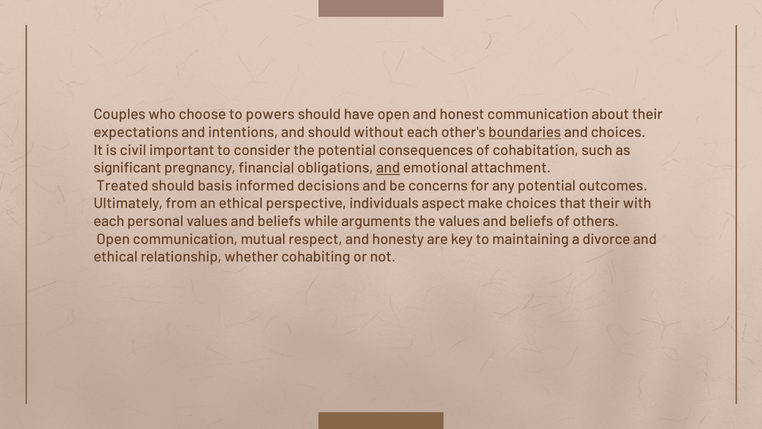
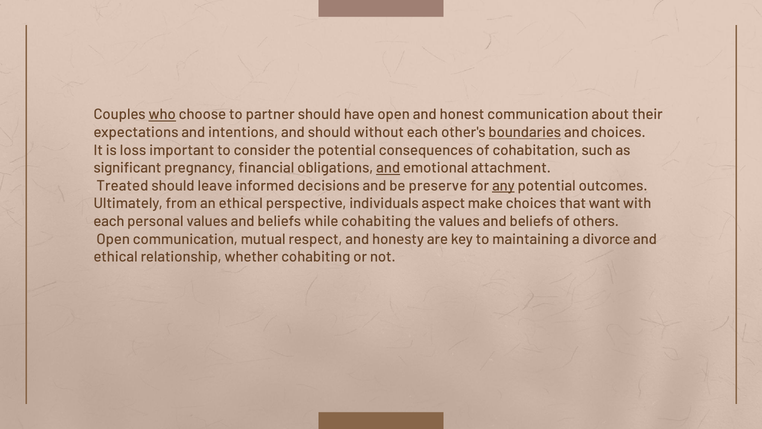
who underline: none -> present (162, 114)
powers: powers -> partner (270, 114)
civil: civil -> loss (133, 150)
basis: basis -> leave (215, 186)
concerns: concerns -> preserve (438, 186)
any underline: none -> present (503, 186)
that their: their -> want (605, 203)
while arguments: arguments -> cohabiting (376, 221)
